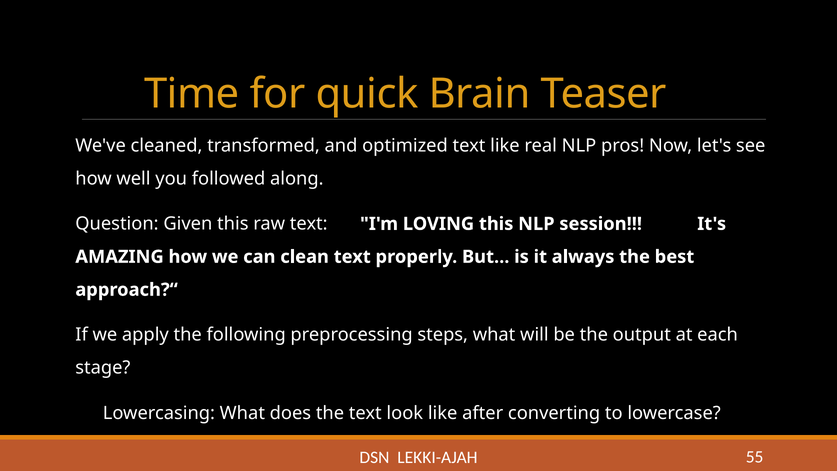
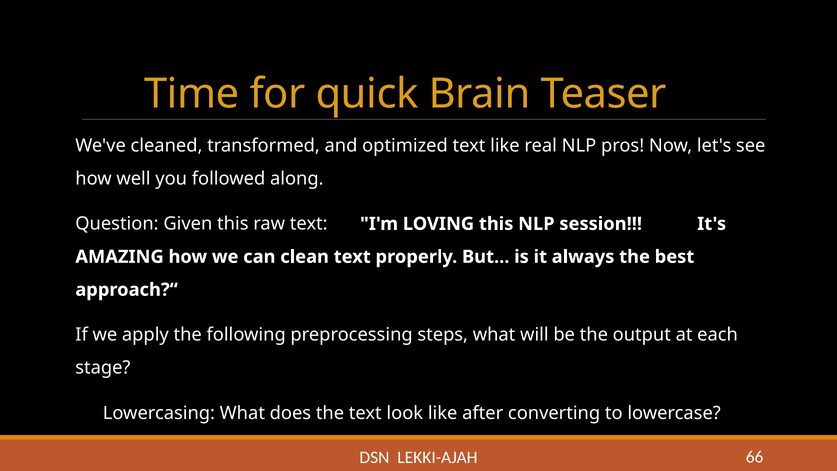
55: 55 -> 66 (755, 457)
